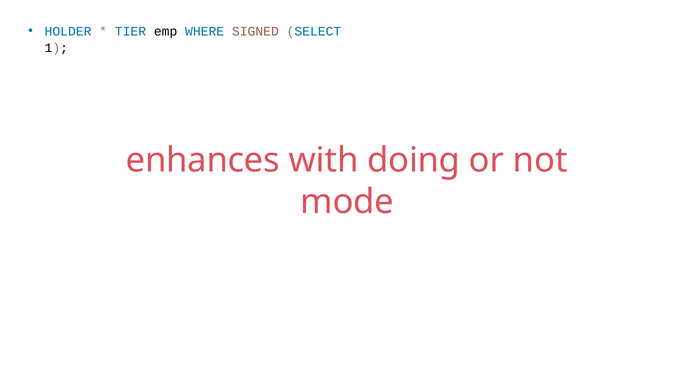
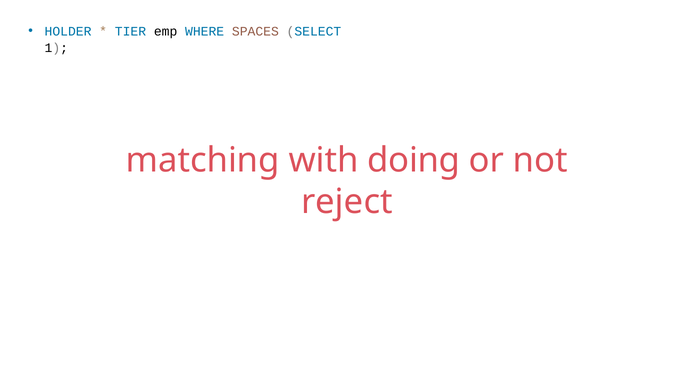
SIGNED: SIGNED -> SPACES (255, 31)
enhances: enhances -> matching (203, 160)
mode: mode -> reject (347, 202)
